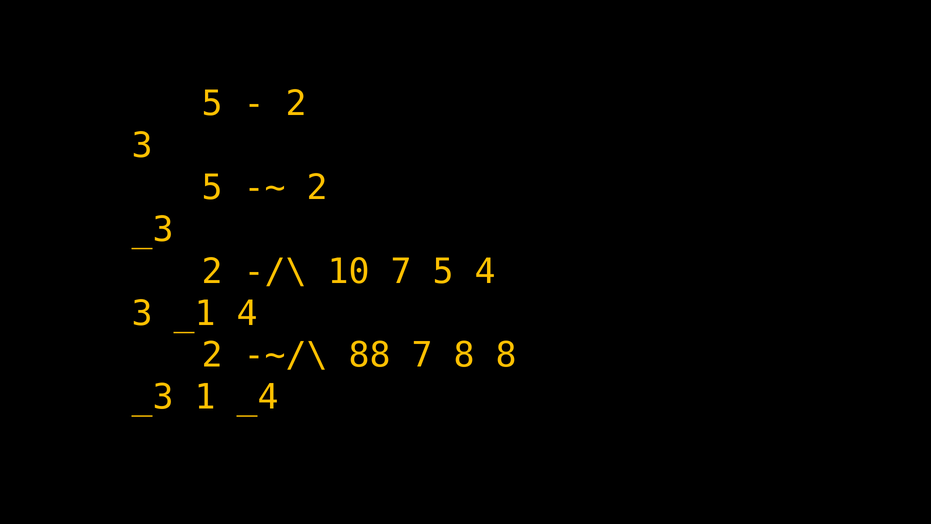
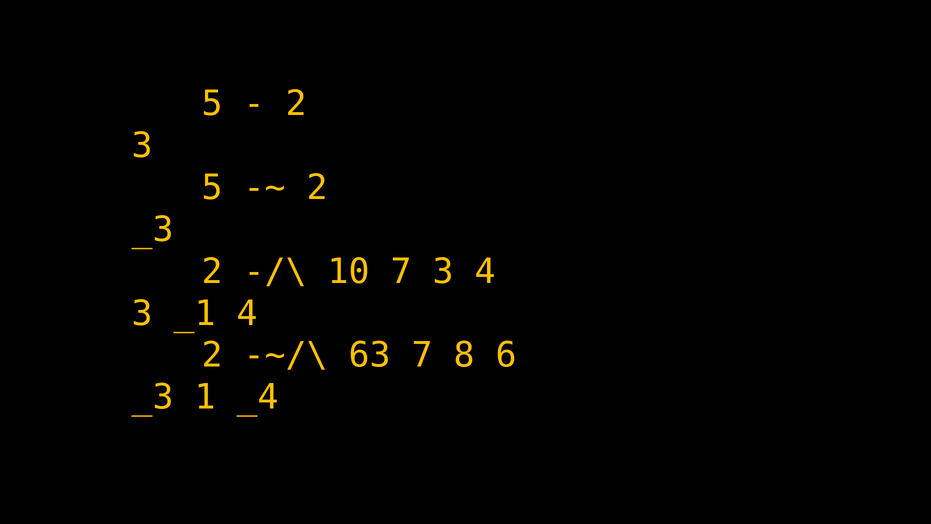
7 5: 5 -> 3 (443, 271)
88: 88 -> 63 (370, 355)
8 8: 8 -> 6 (506, 355)
